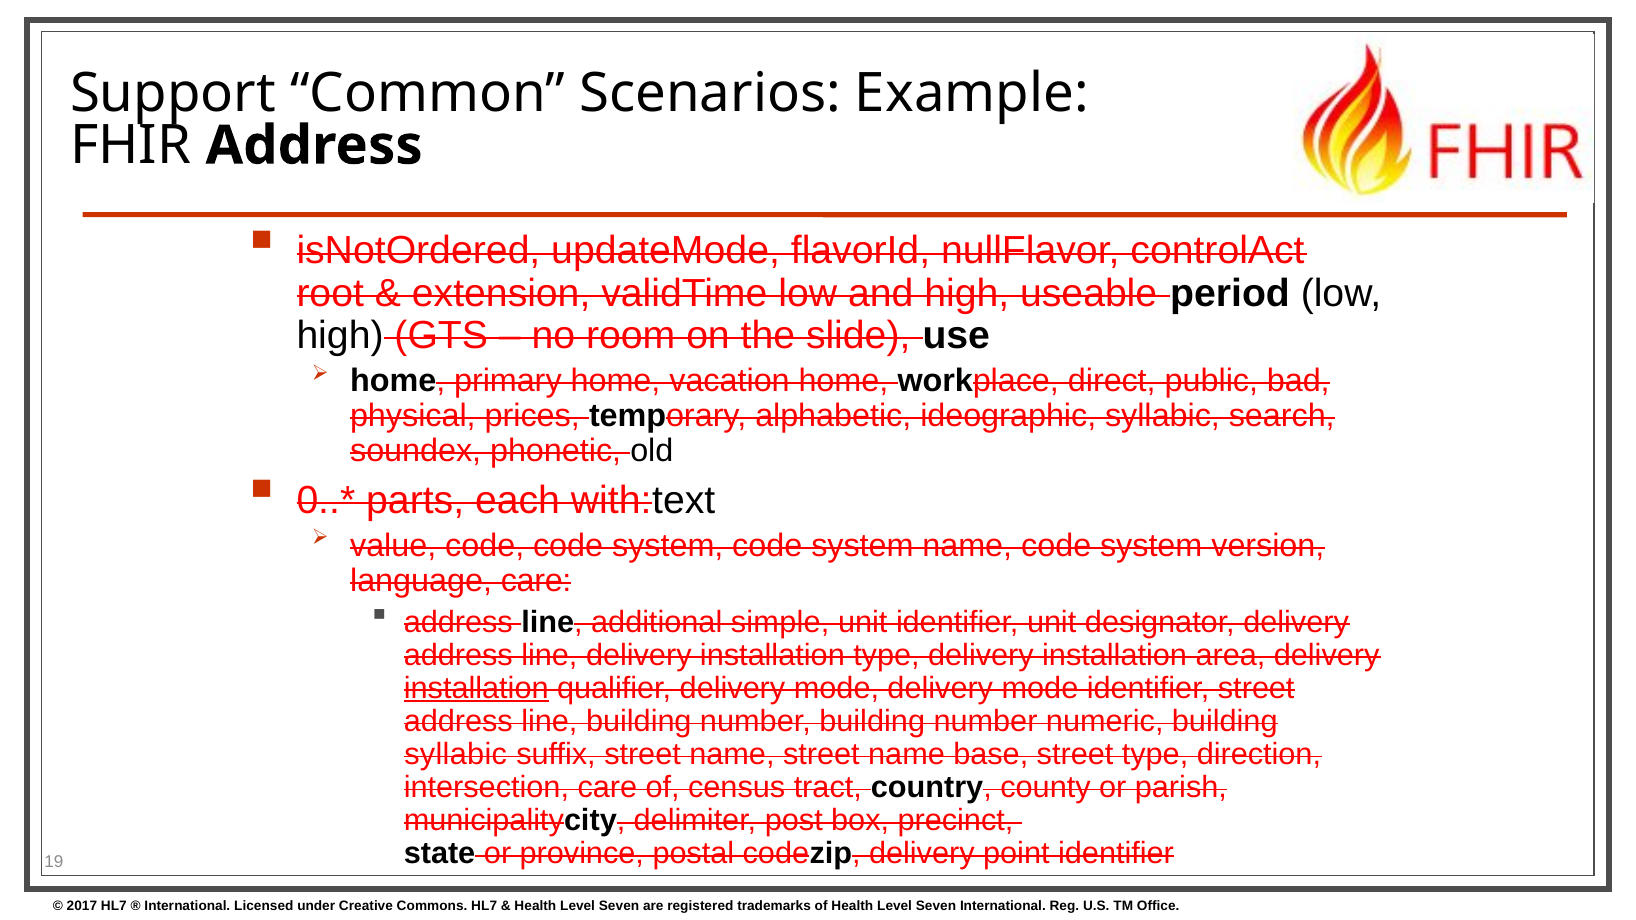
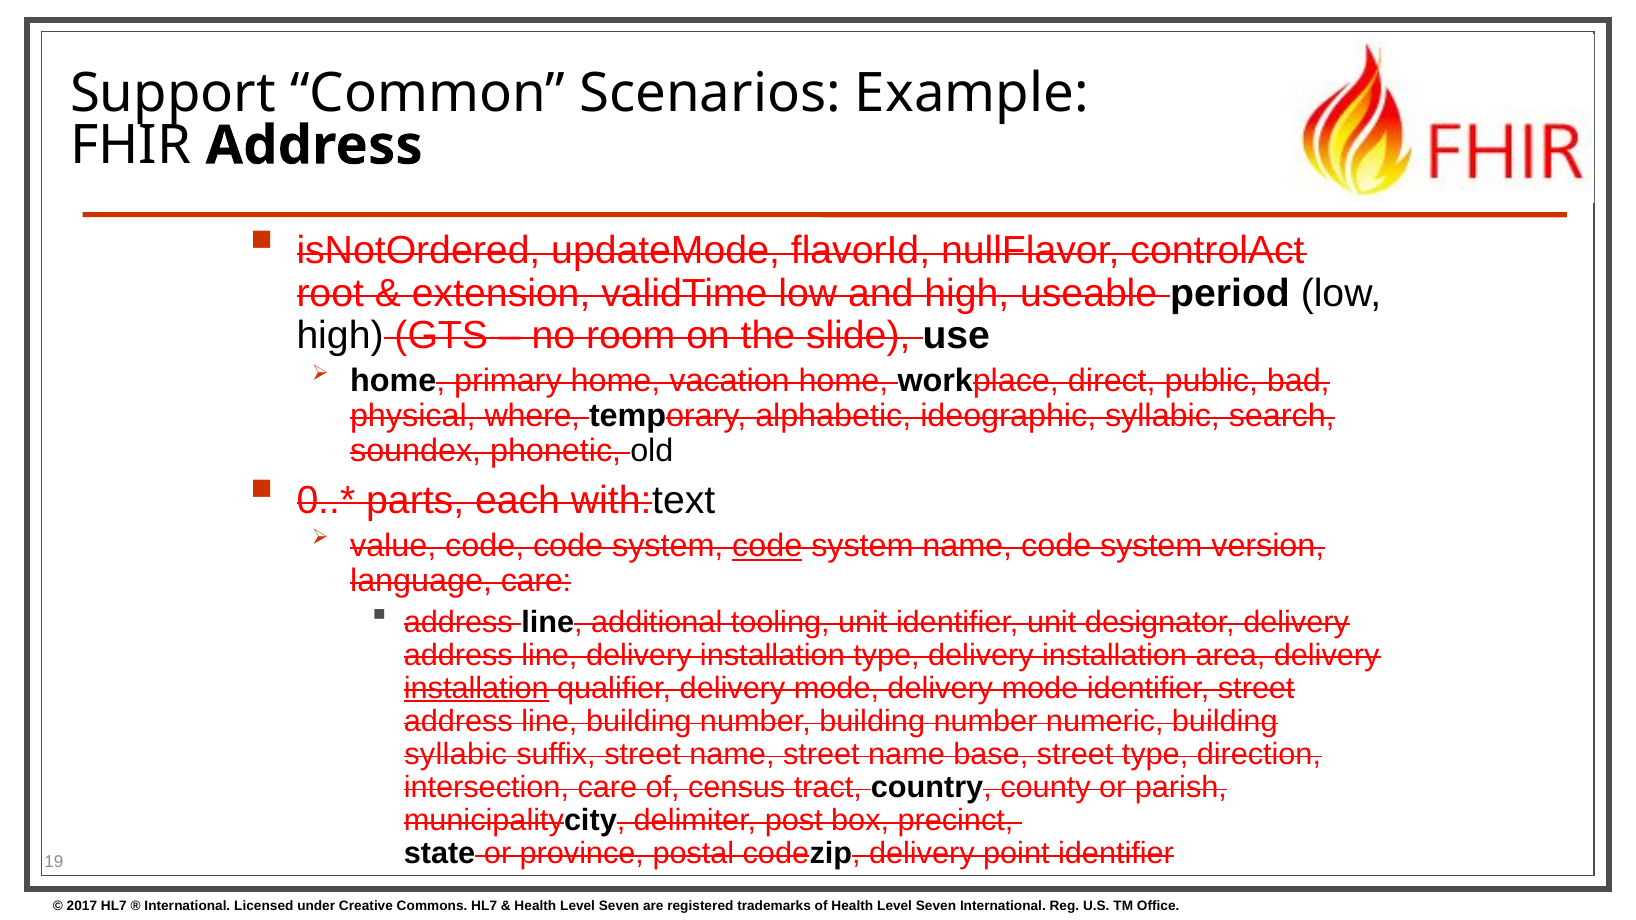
prices: prices -> where (532, 416)
code underline: none -> present (767, 546)
simple: simple -> tooling (780, 622)
